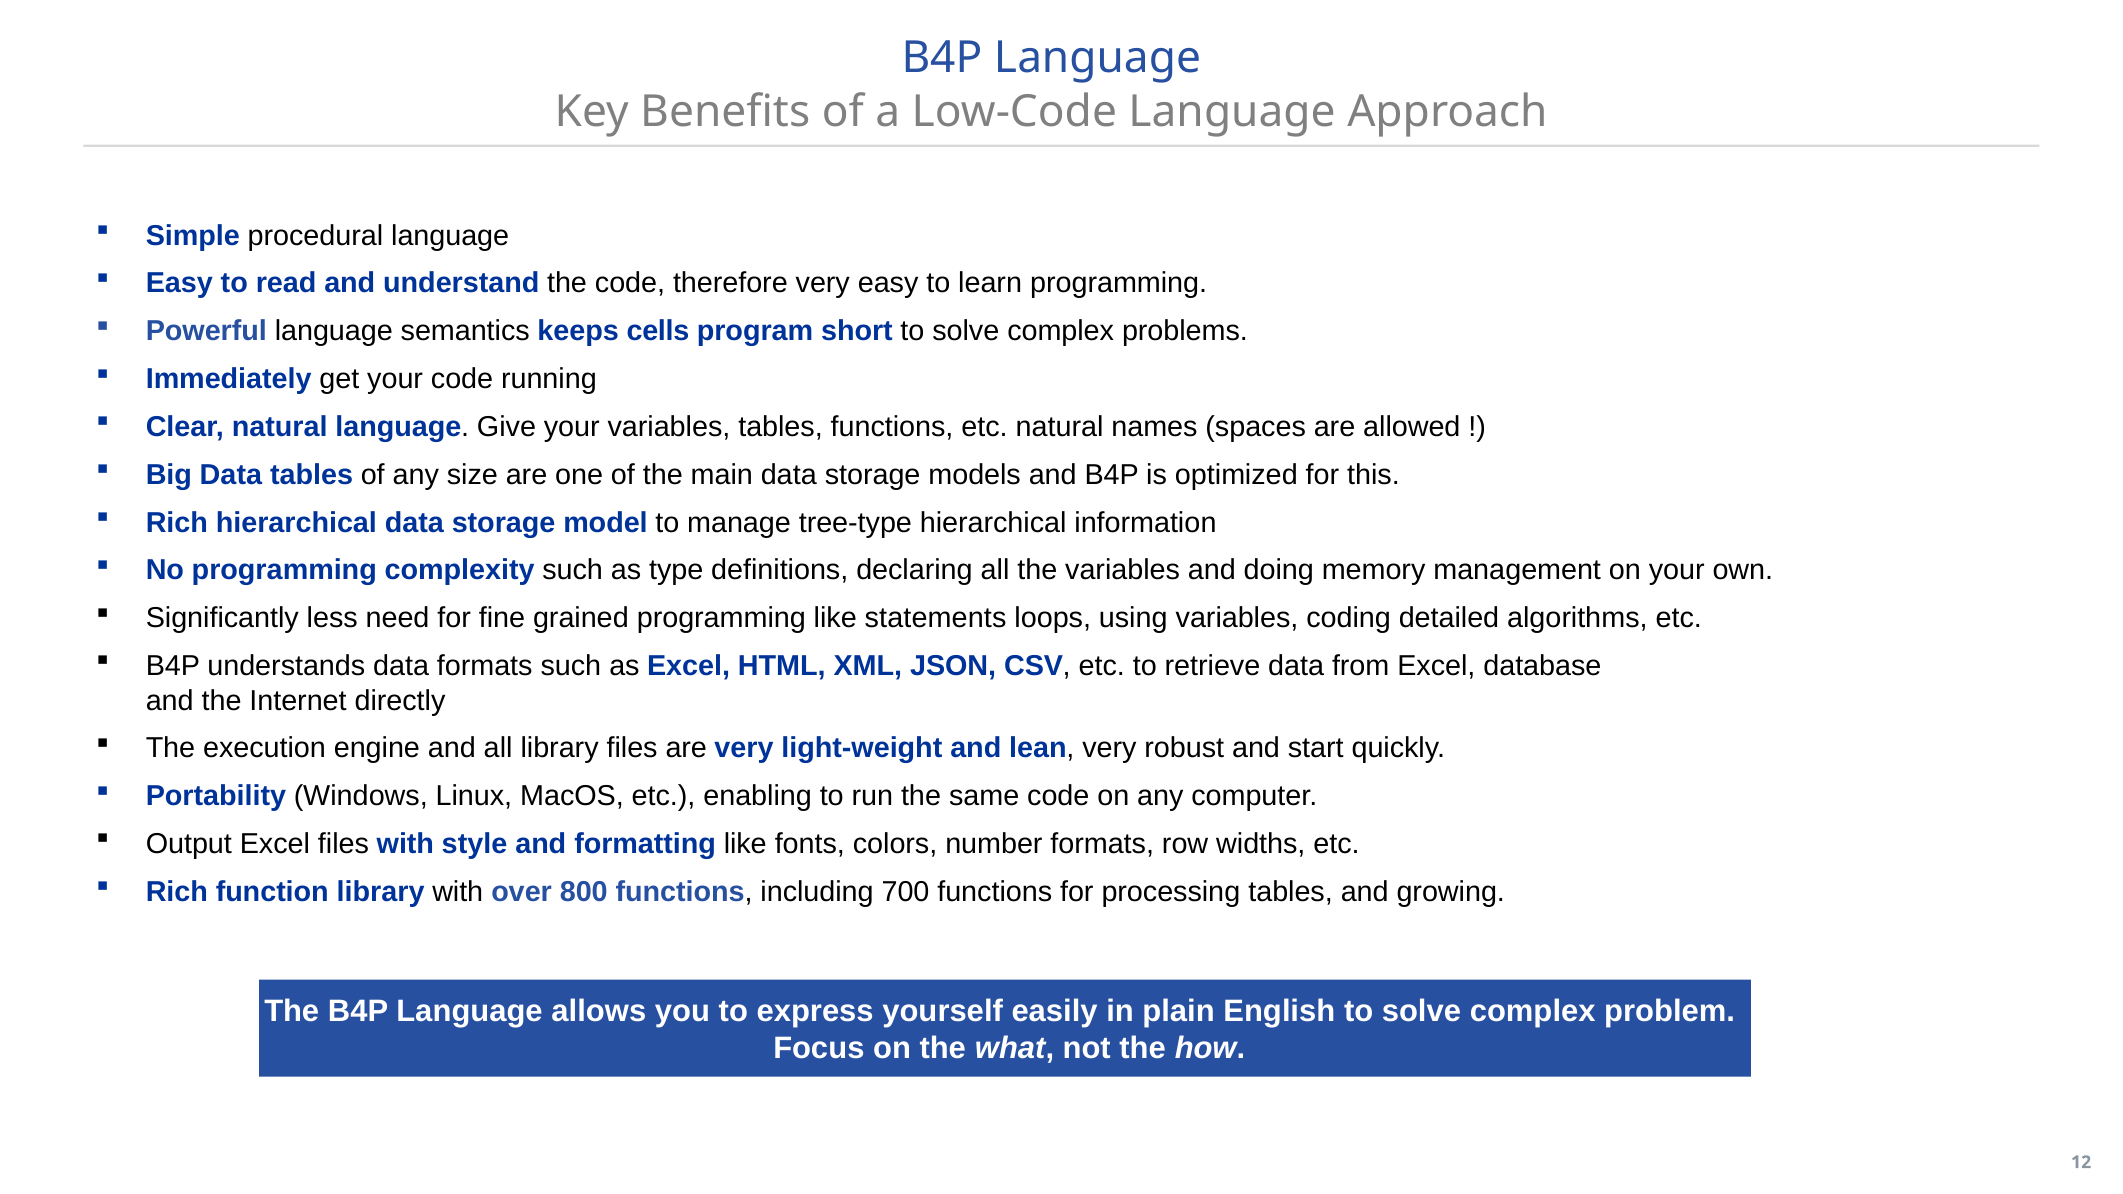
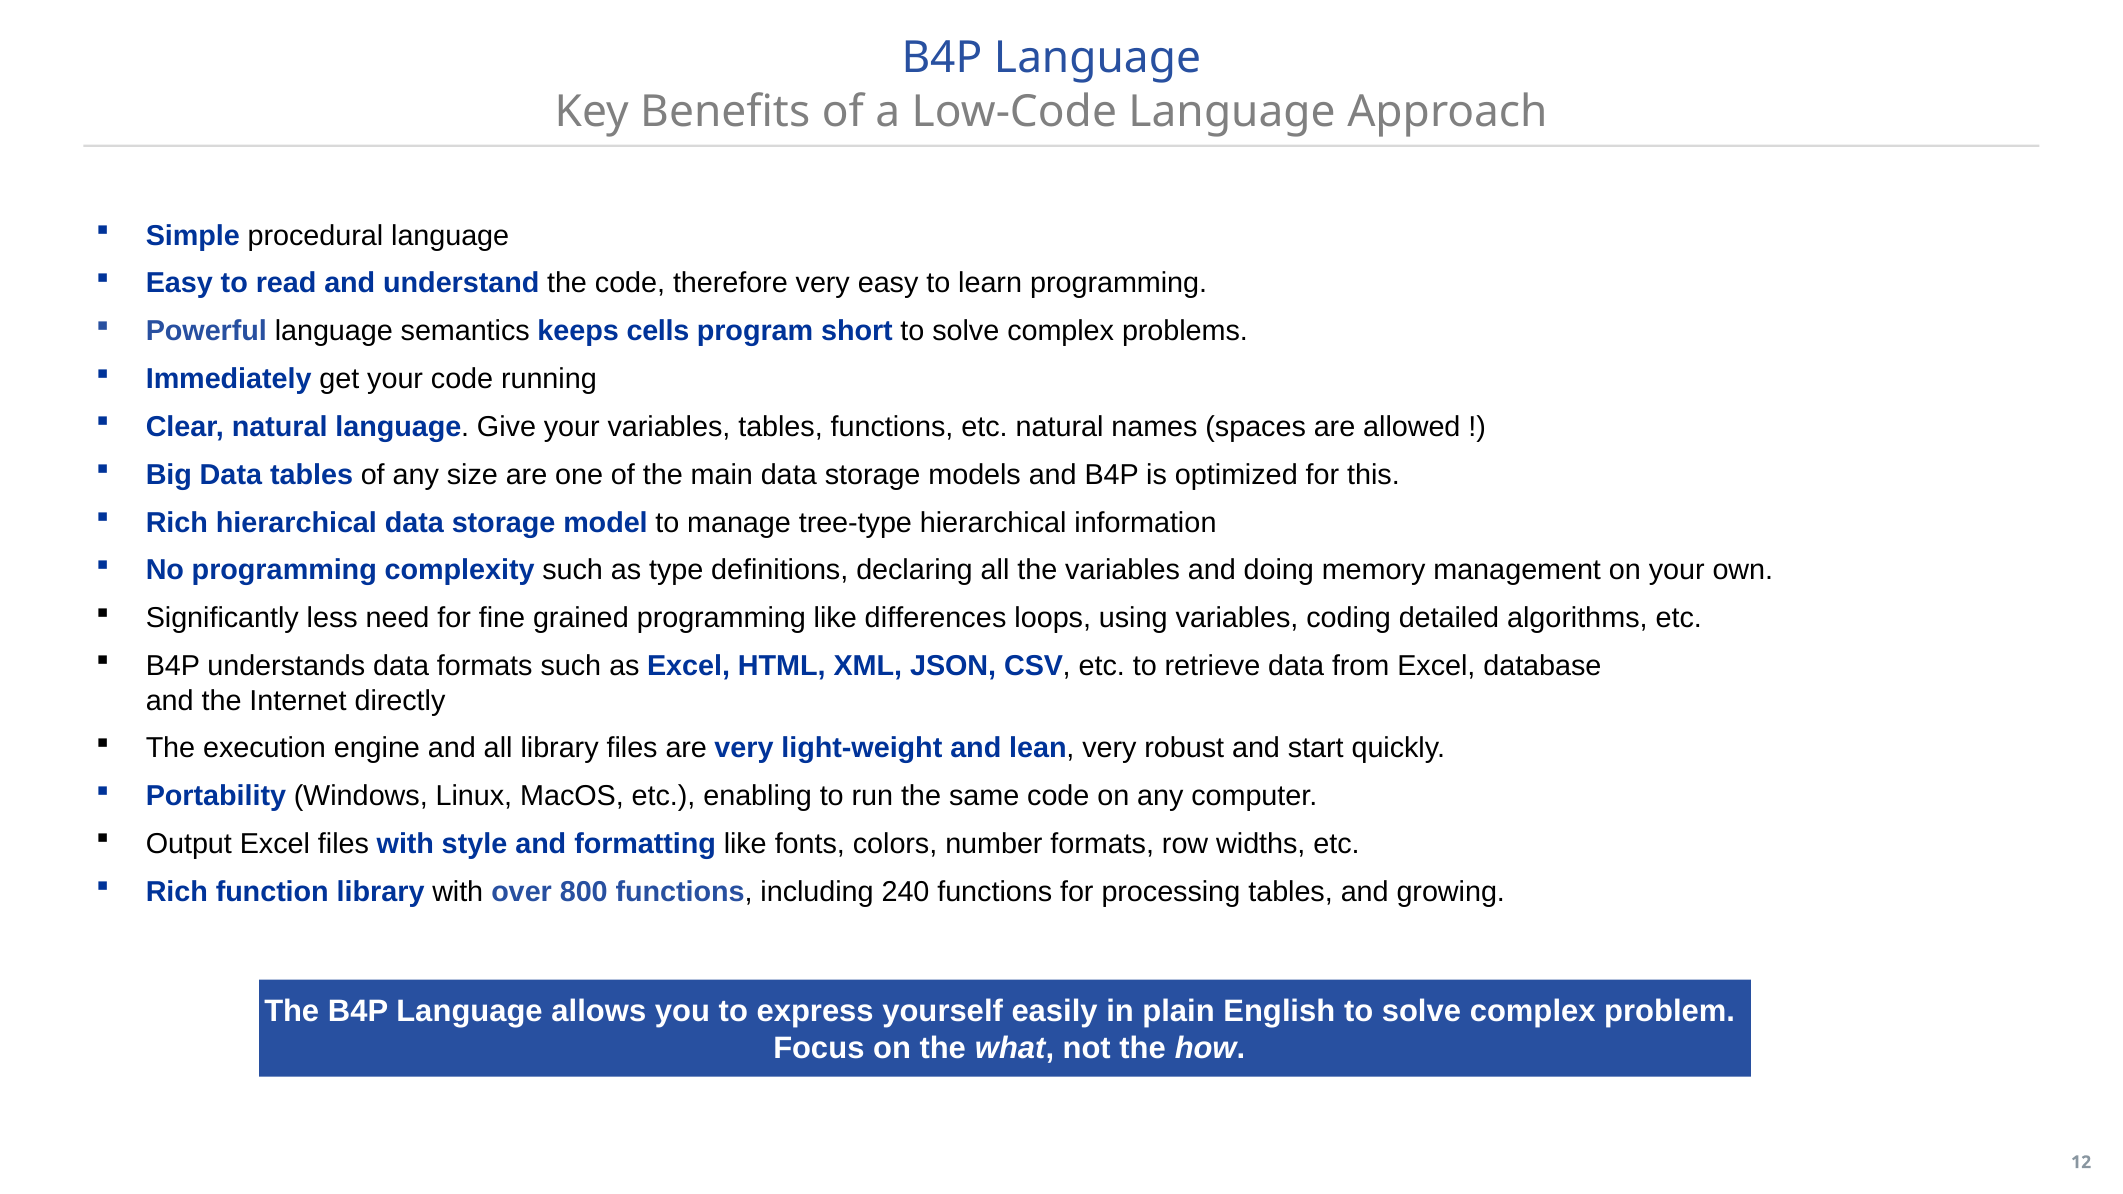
statements: statements -> differences (936, 618)
700: 700 -> 240 (906, 892)
